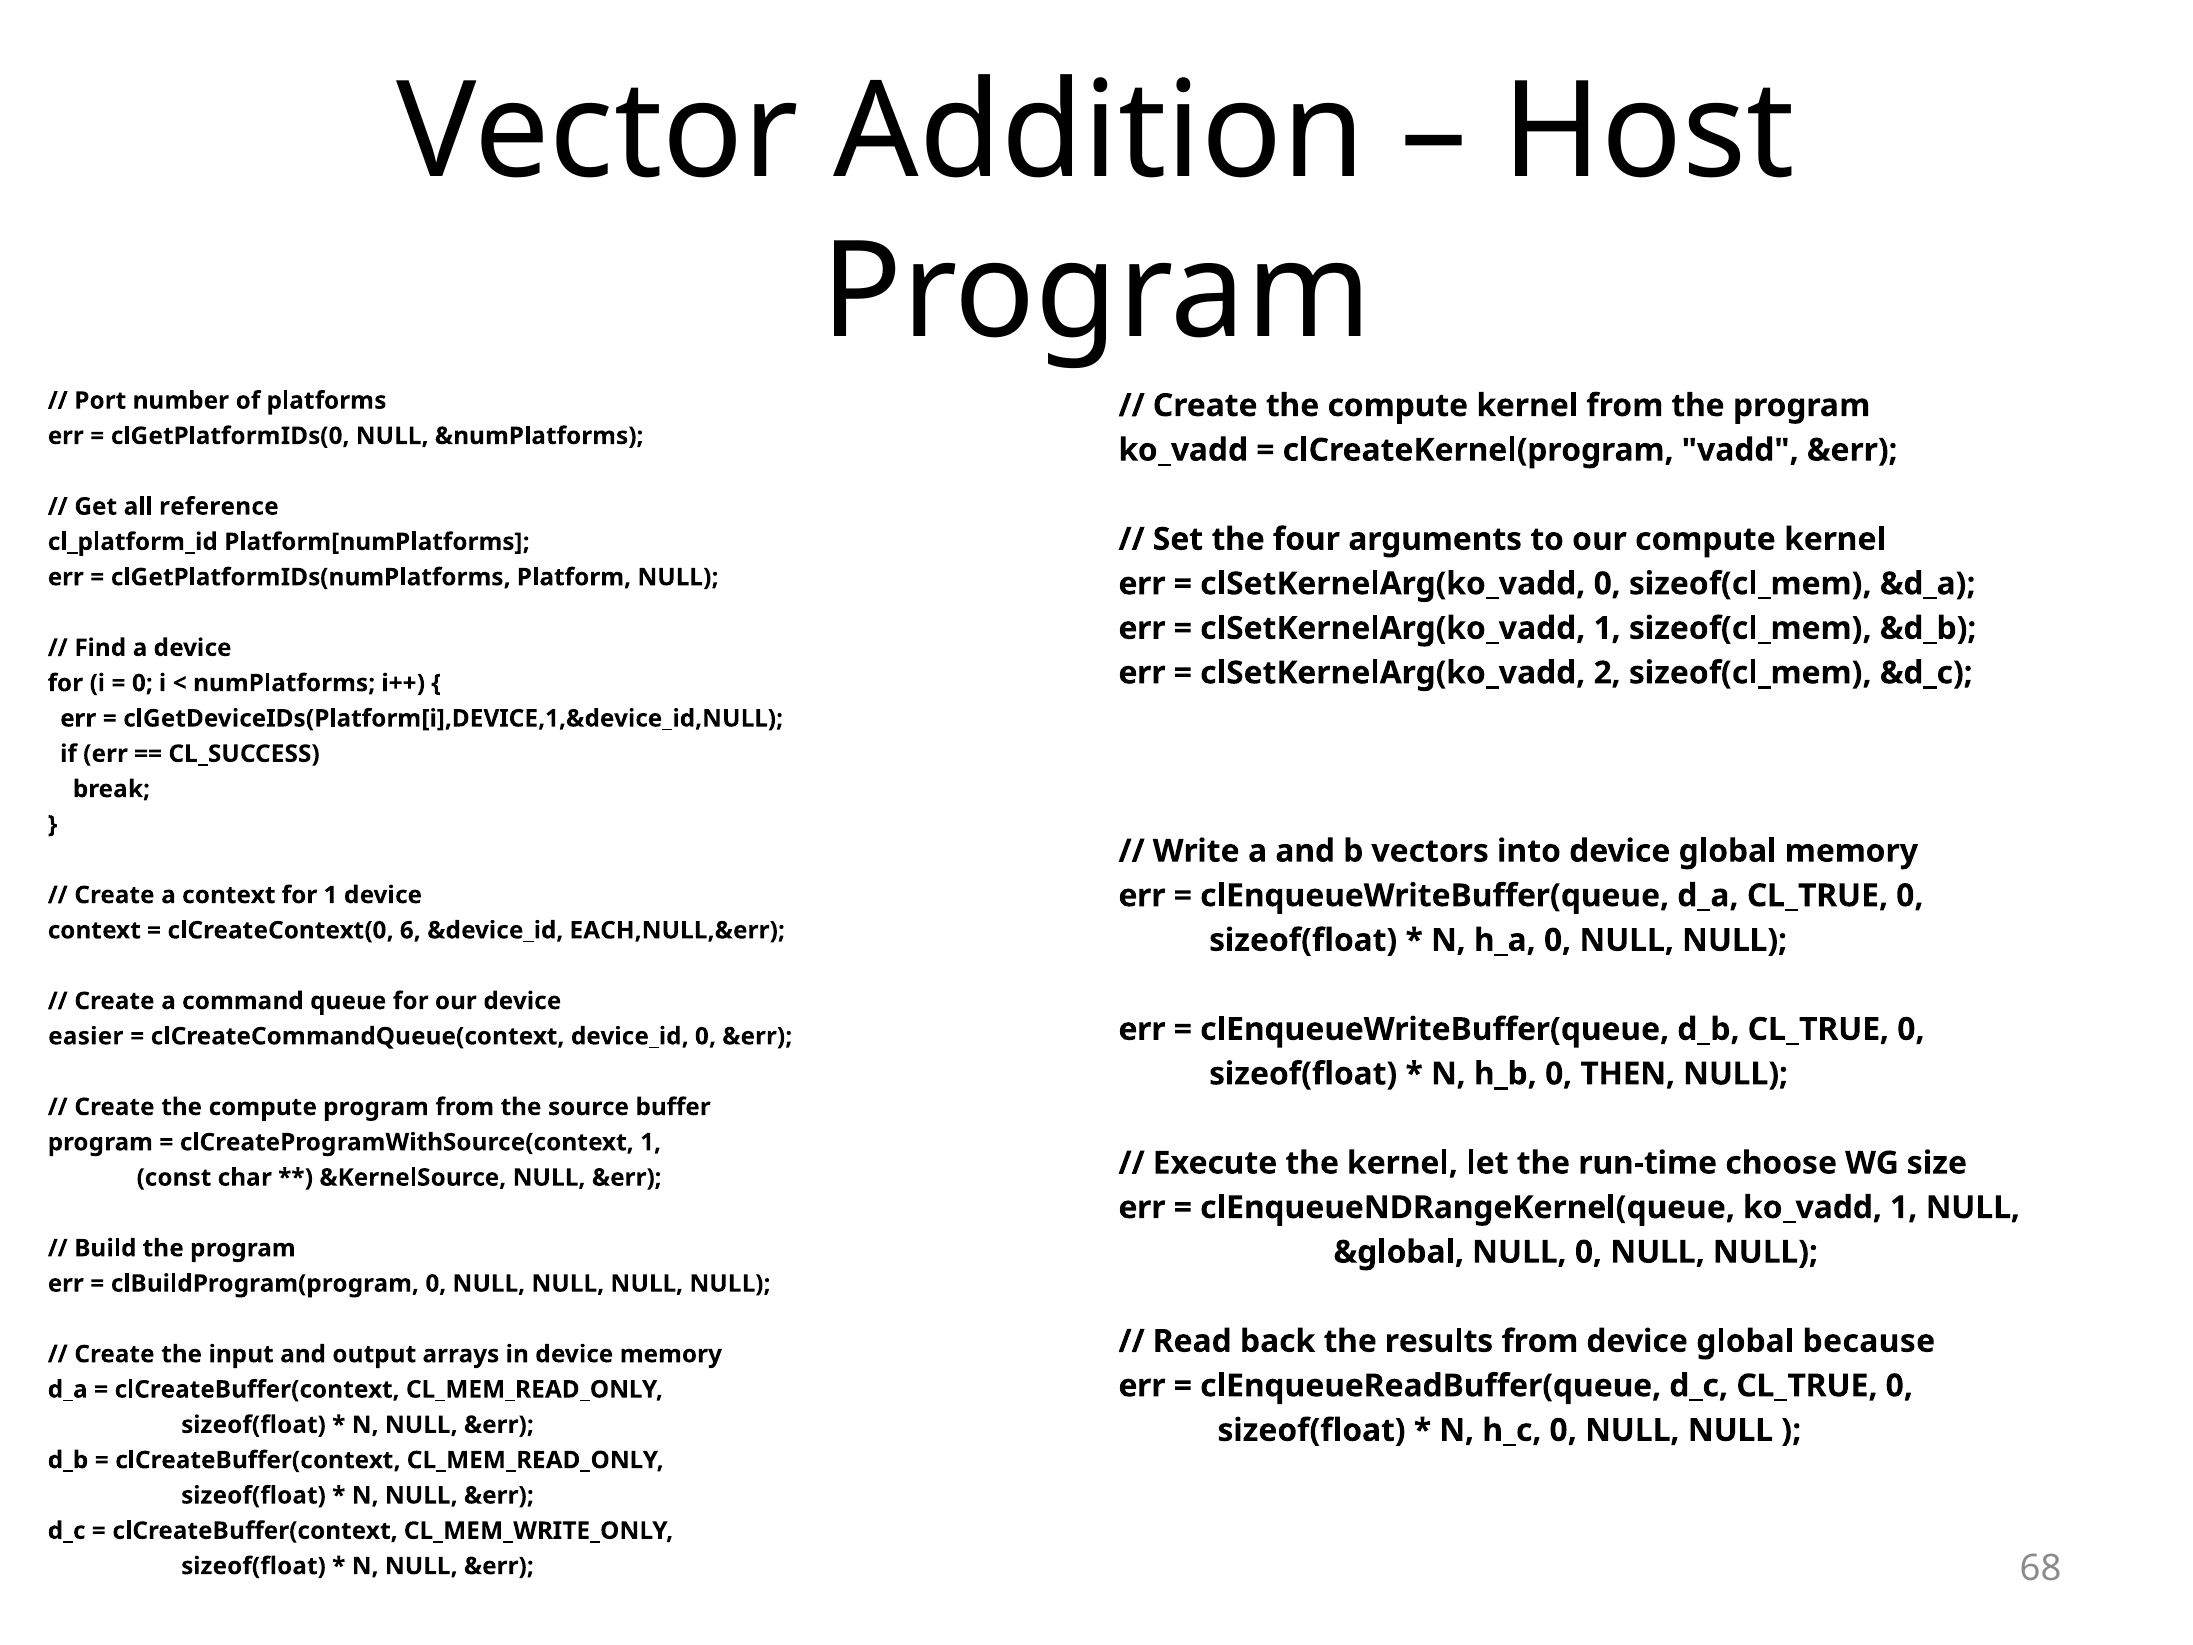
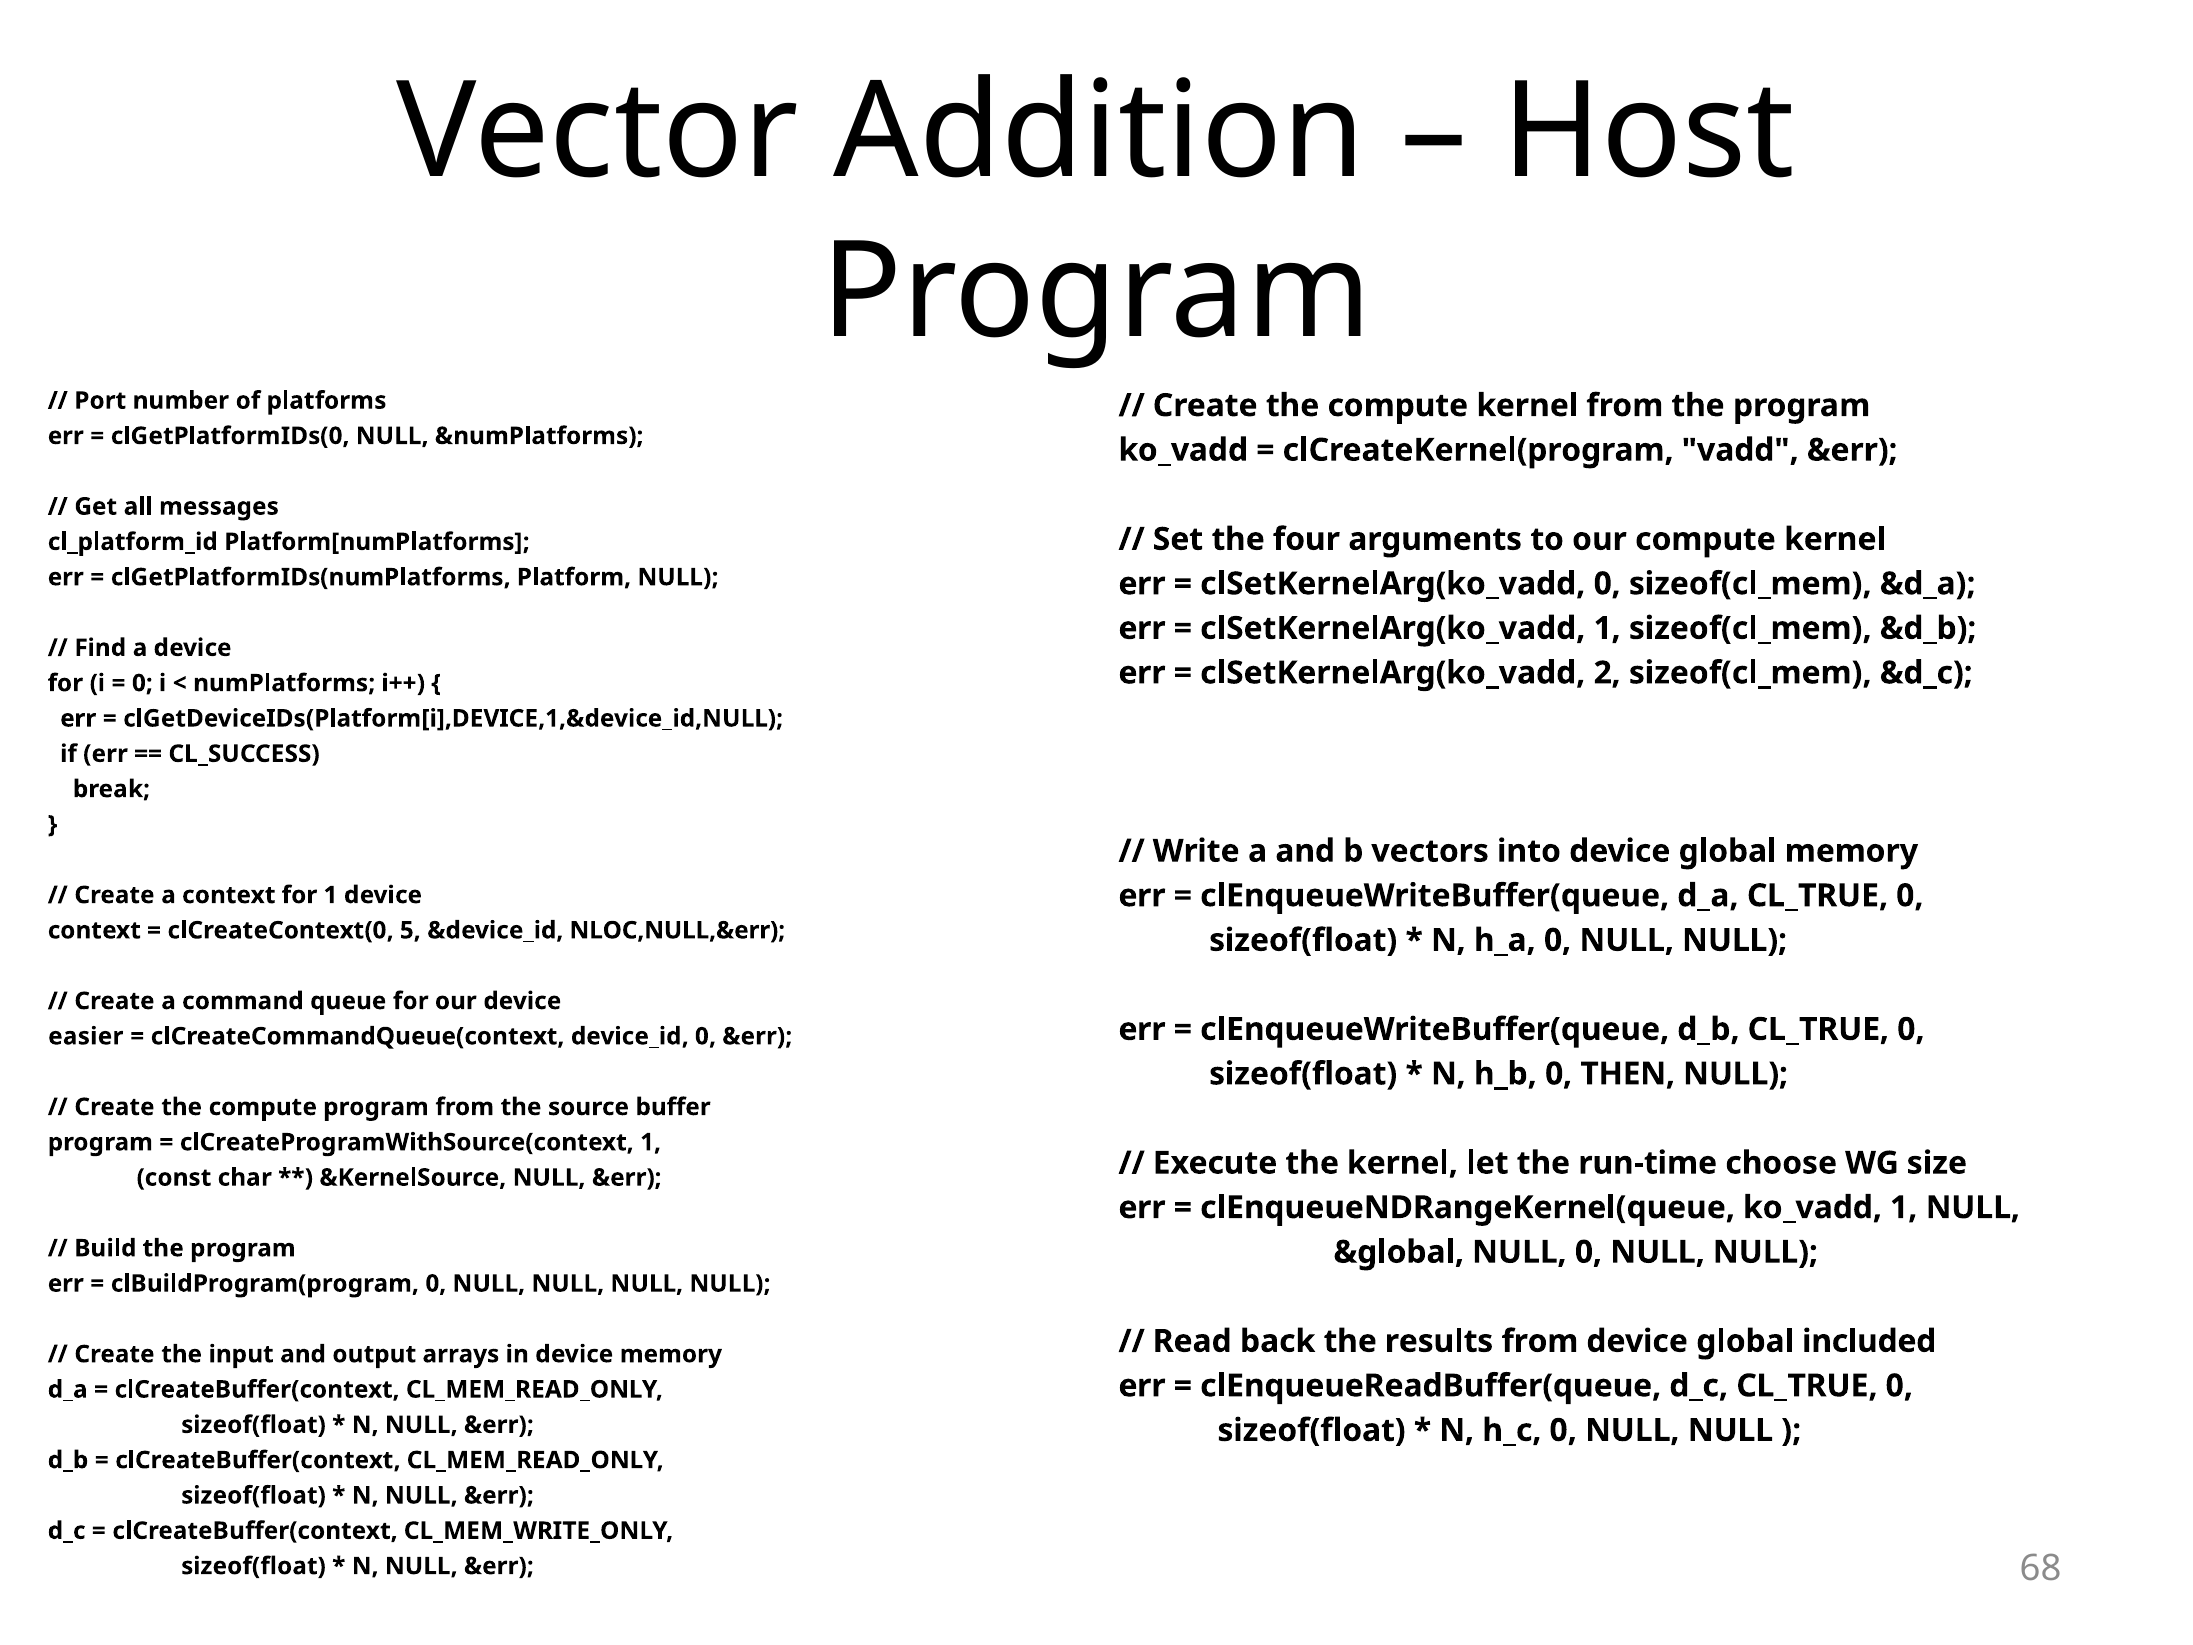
reference: reference -> messages (219, 507)
6: 6 -> 5 (410, 930)
EACH,NULL,&err: EACH,NULL,&err -> NLOC,NULL,&err (677, 930)
because: because -> included (1869, 1341)
